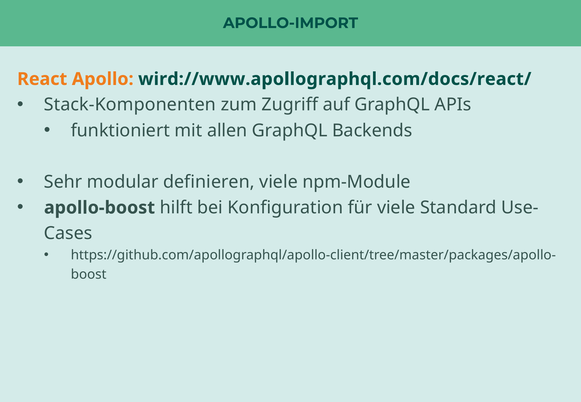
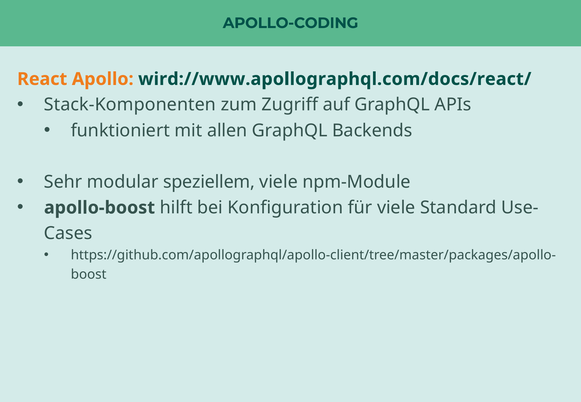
APOLLO-IMPORT: APOLLO-IMPORT -> APOLLO-CODING (291, 23)
definieren: definieren -> speziellem (209, 182)
